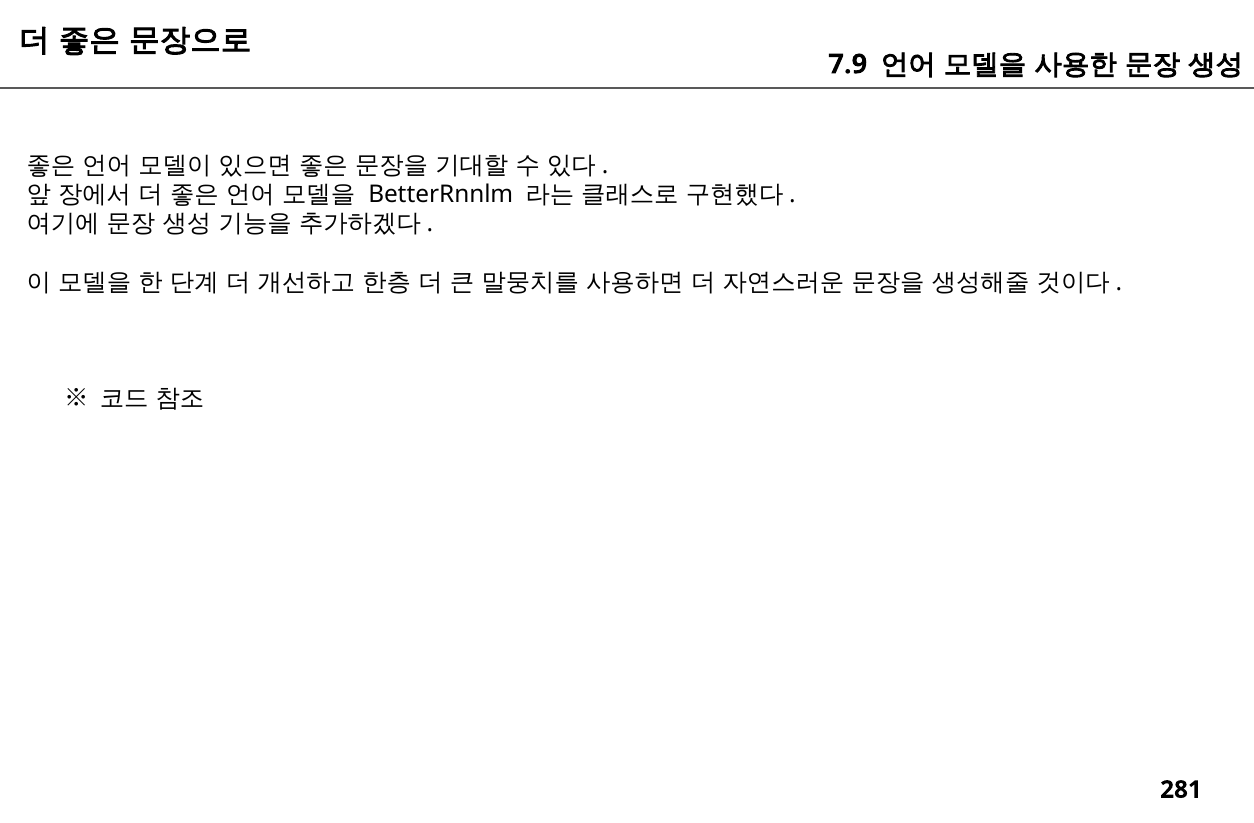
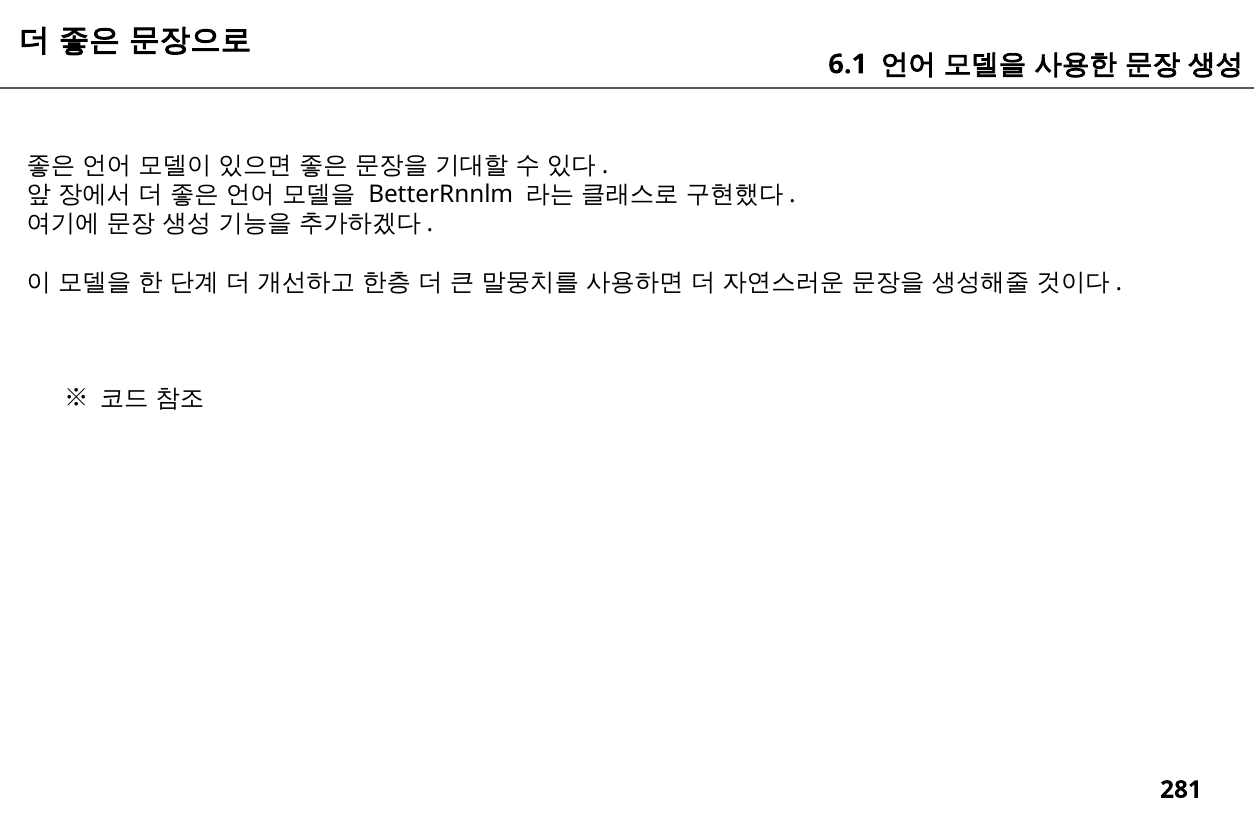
7.9: 7.9 -> 6.1 (848, 64)
